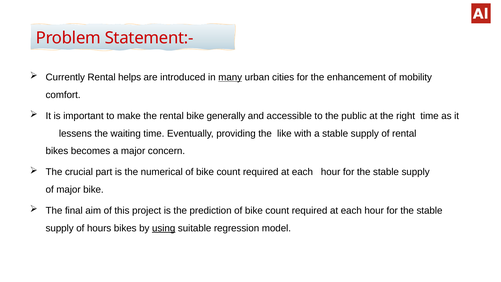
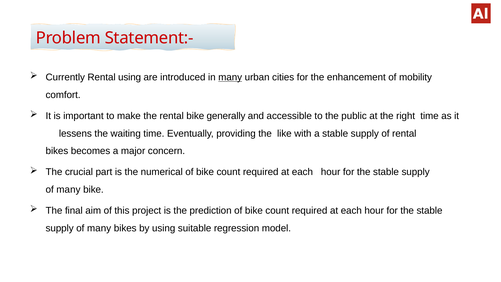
Rental helps: helps -> using (130, 77)
major: major -> many (68, 189)
hours: hours -> many (99, 228)
using underline: present -> none (164, 228)
